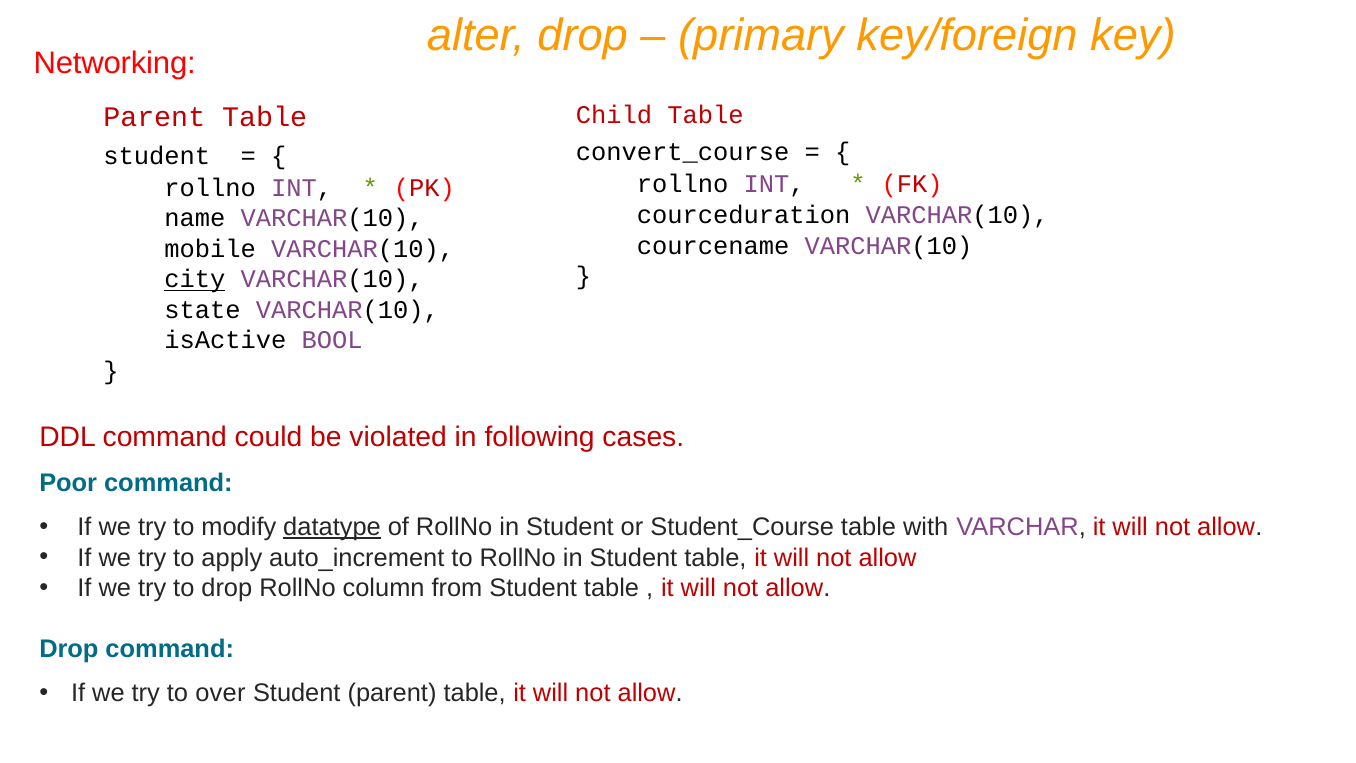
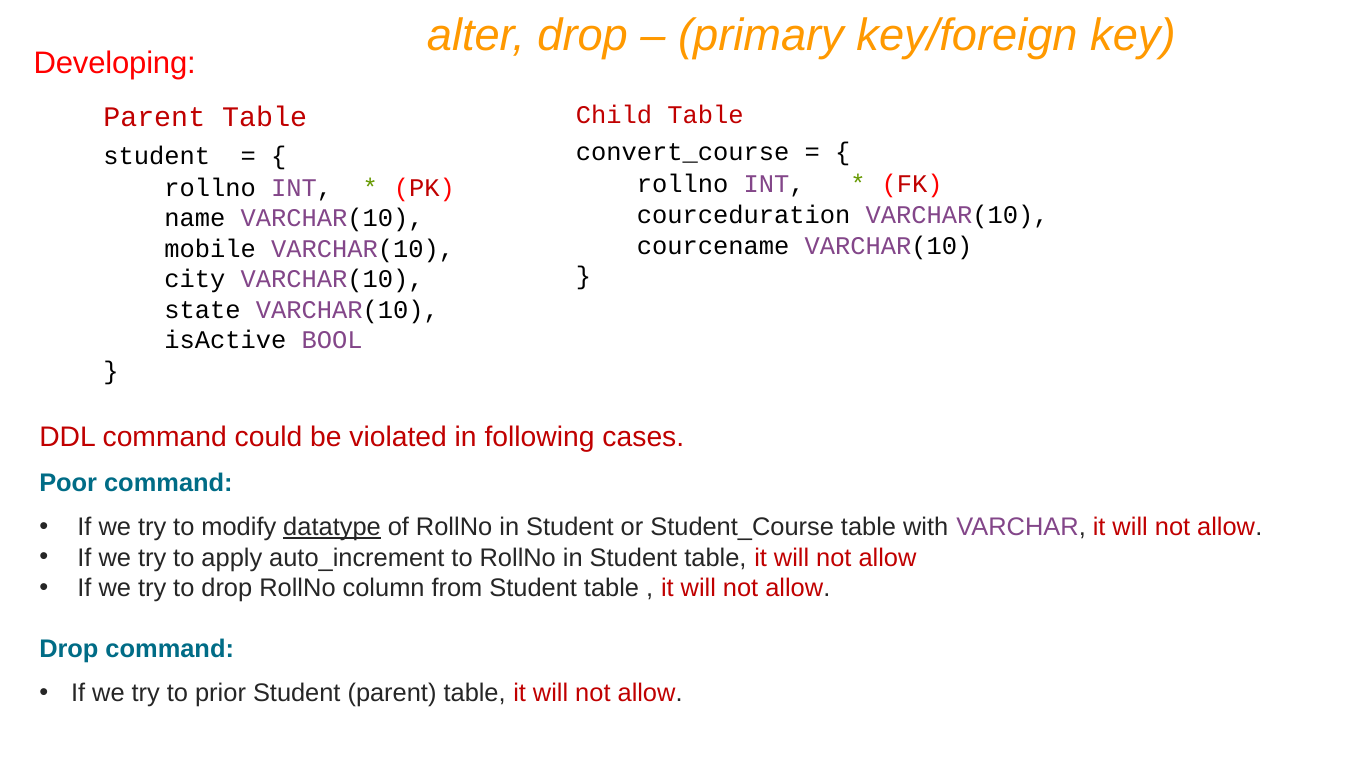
Networking: Networking -> Developing (115, 63)
city underline: present -> none (195, 279)
over: over -> prior (221, 693)
